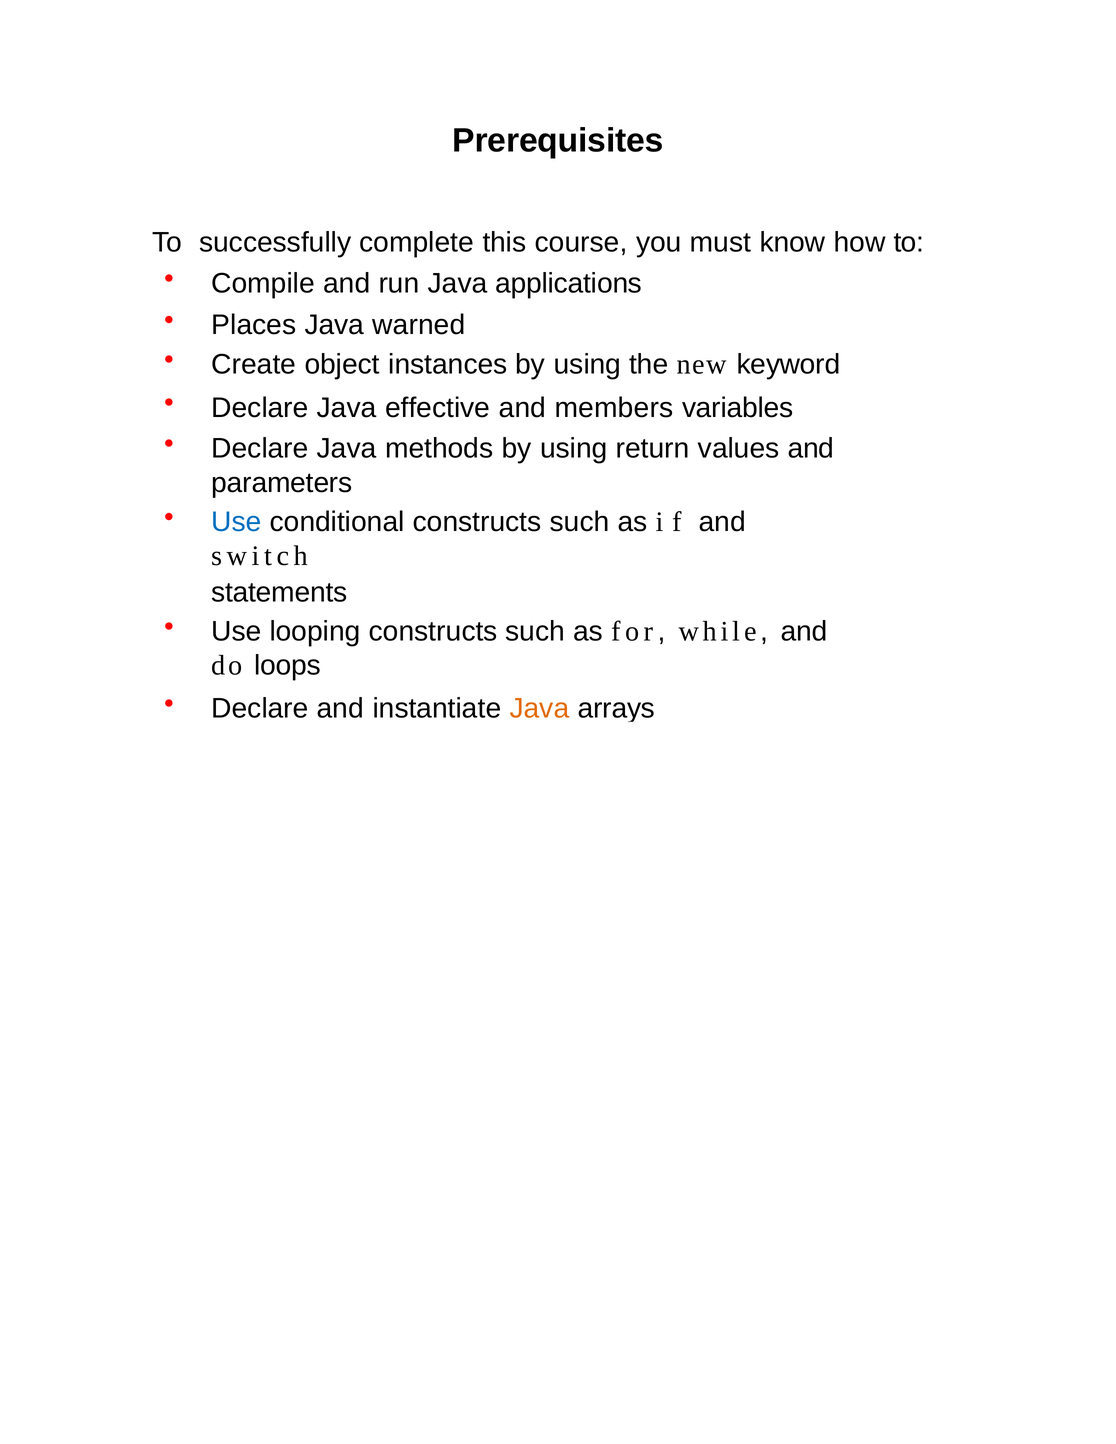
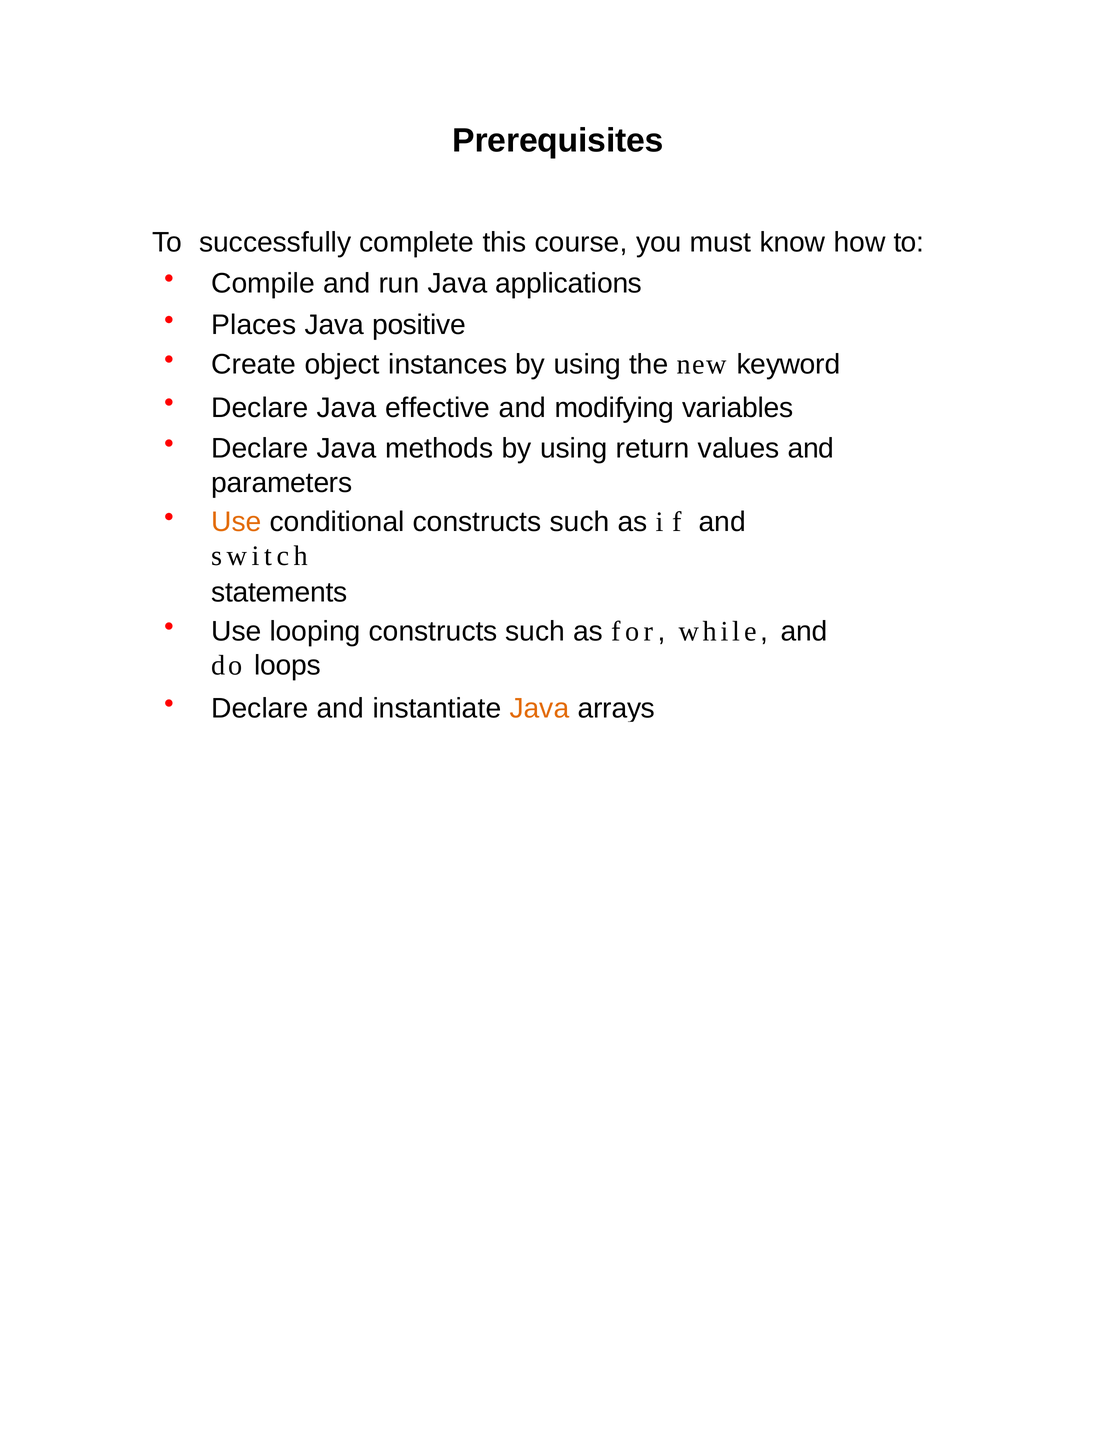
warned: warned -> positive (419, 325)
members: members -> modifying (614, 408)
Use colour: blue -> orange (237, 522)
